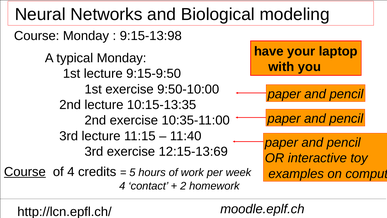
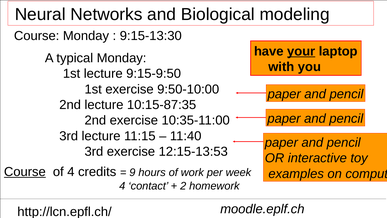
9:15-13:98: 9:15-13:98 -> 9:15-13:30 (151, 36)
your underline: none -> present (301, 51)
10:15-13:35: 10:15-13:35 -> 10:15-87:35 (162, 105)
12:15-13:69: 12:15-13:69 -> 12:15-13:53 (193, 151)
5: 5 -> 9 (132, 172)
